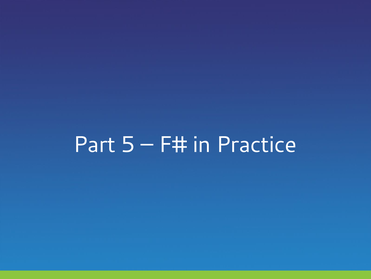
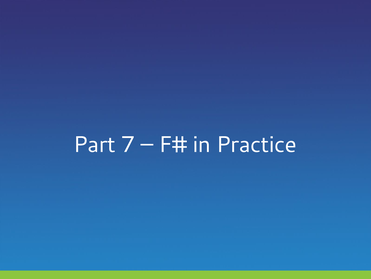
5: 5 -> 7 (128, 144)
